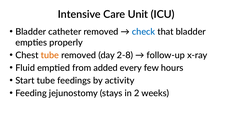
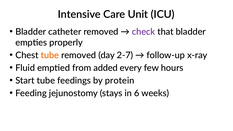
check colour: blue -> purple (144, 32)
2-8: 2-8 -> 2-7 (125, 55)
activity: activity -> protein (120, 81)
2: 2 -> 6 (137, 93)
